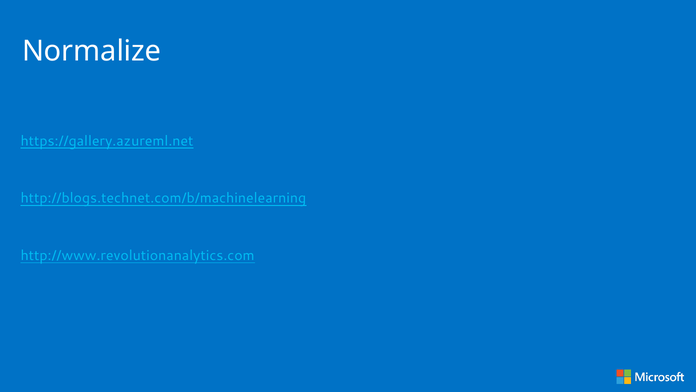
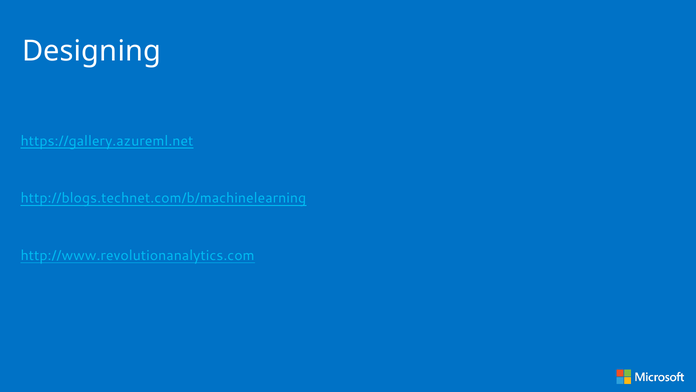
Normalize: Normalize -> Designing (92, 51)
